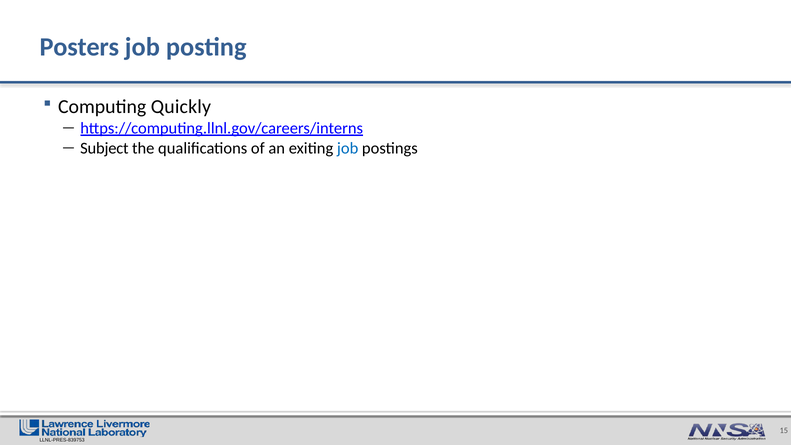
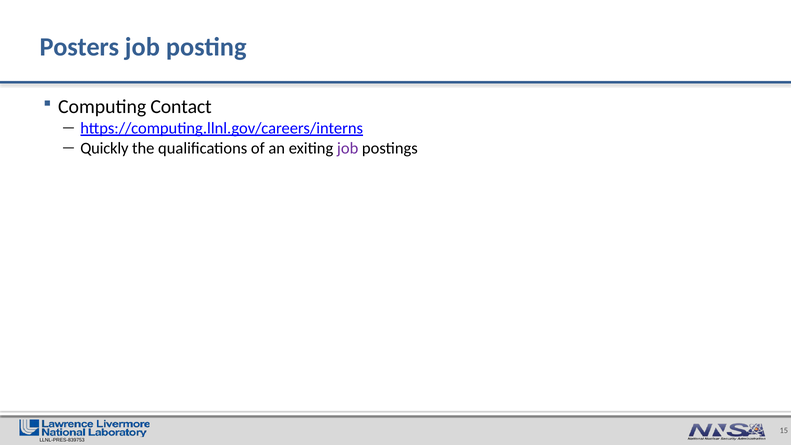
Quickly: Quickly -> Contact (181, 107)
Subject: Subject -> Quickly (104, 148)
job colour: blue -> purple (348, 148)
